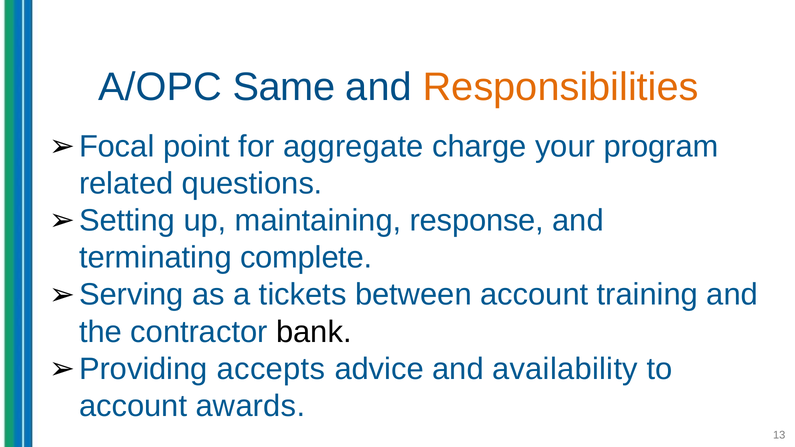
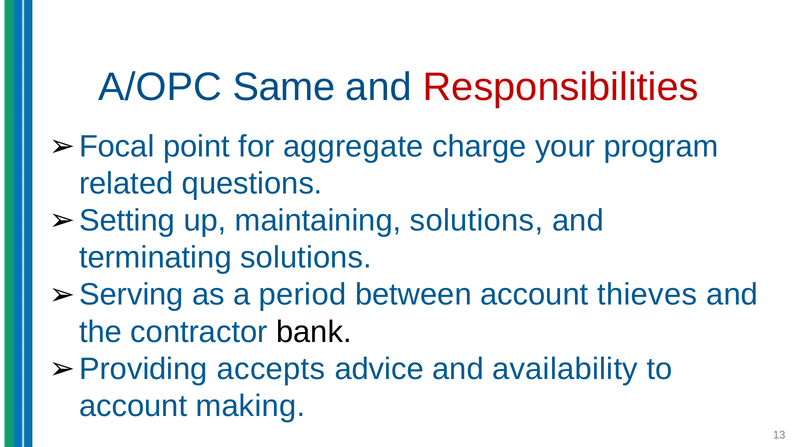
Responsibilities colour: orange -> red (561, 87)
maintaining response: response -> solutions (477, 221)
terminating complete: complete -> solutions (306, 258)
tickets: tickets -> period (303, 295)
training: training -> thieves (647, 295)
awards: awards -> making (250, 406)
